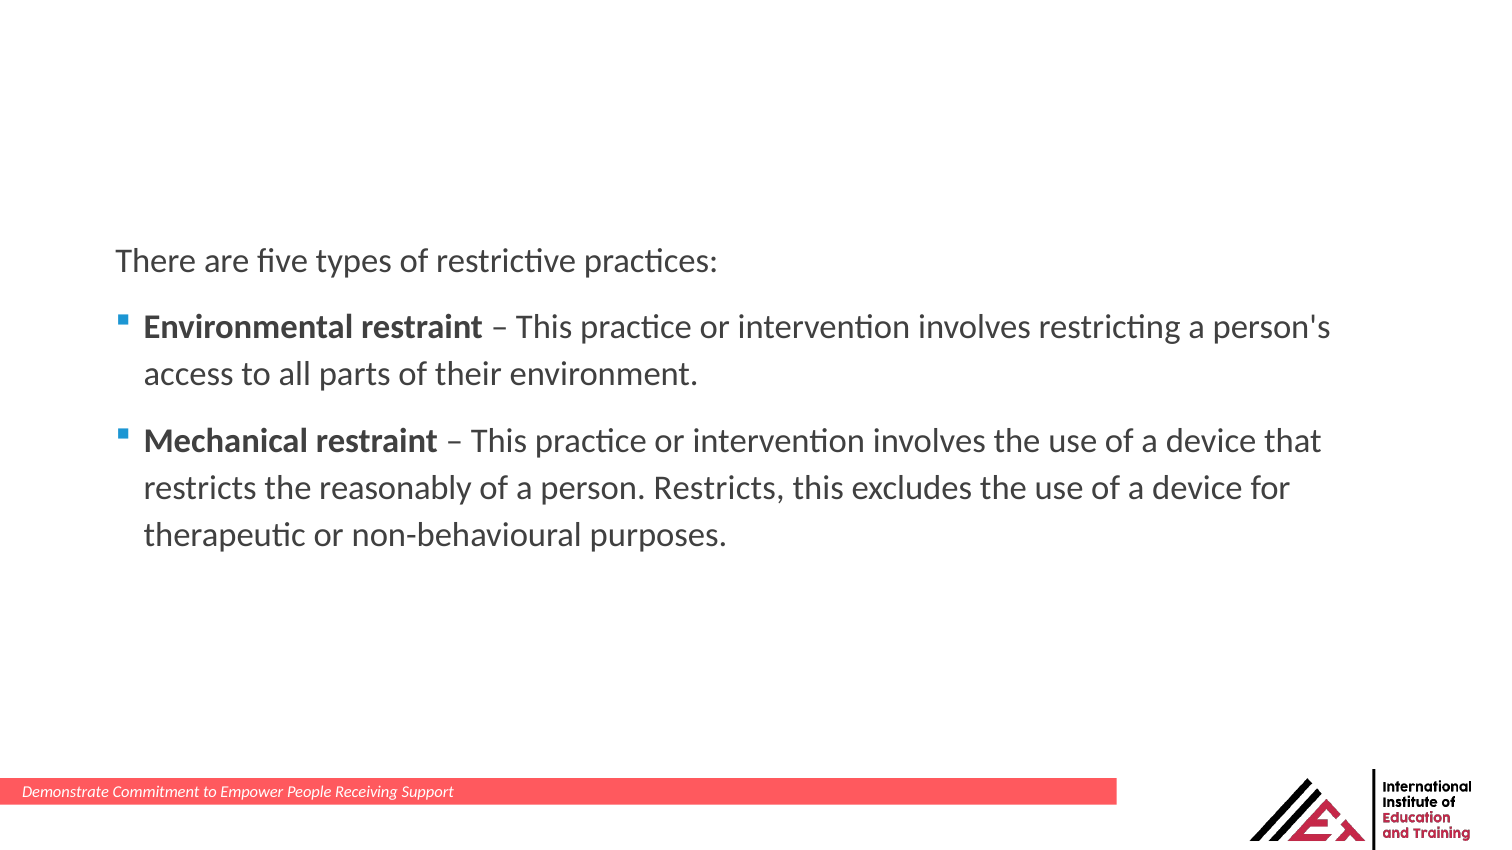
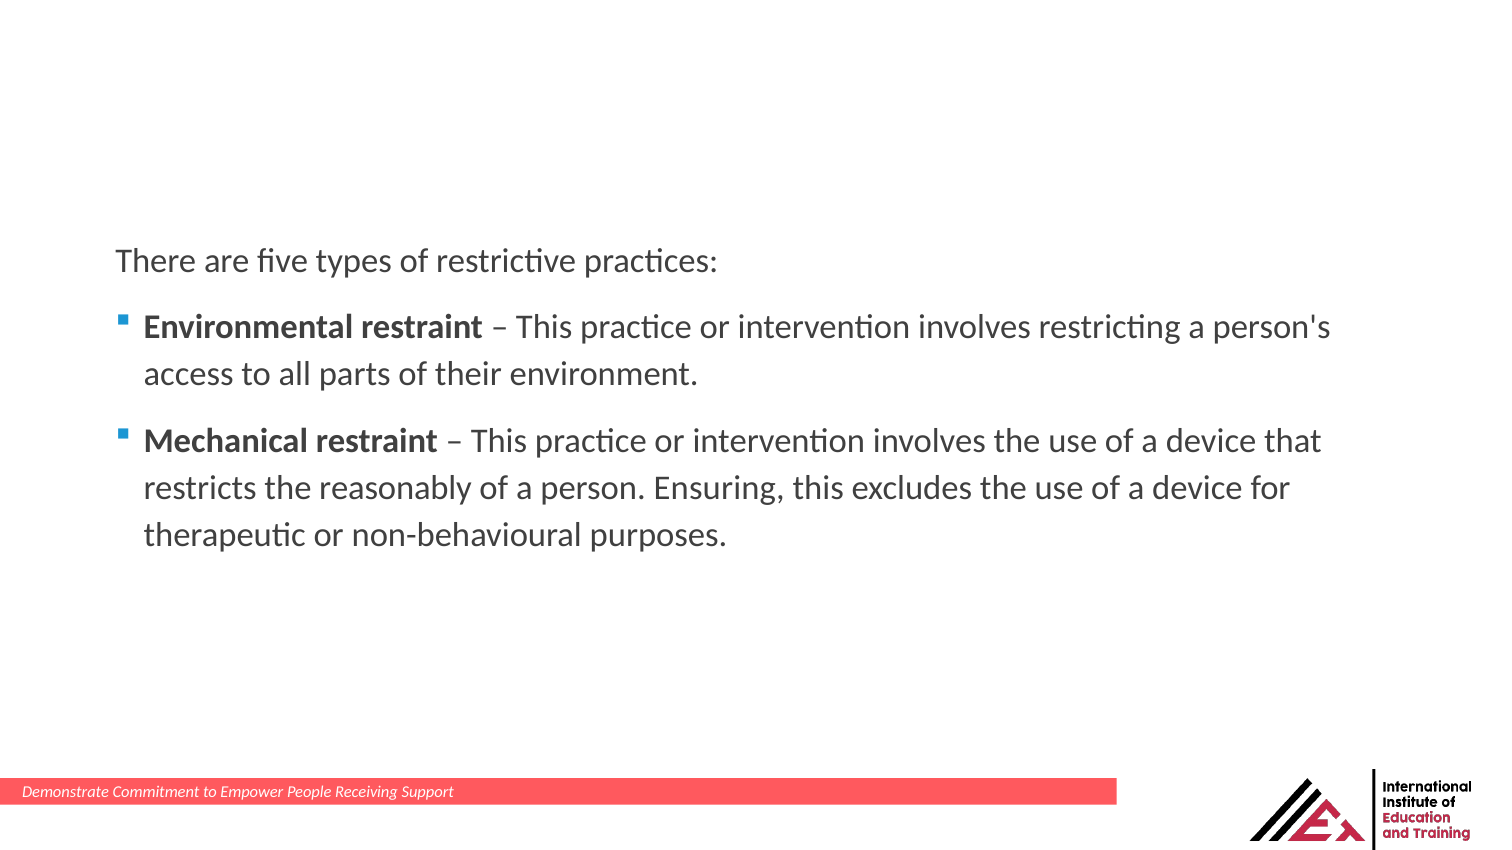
person Restricts: Restricts -> Ensuring (719, 488)
